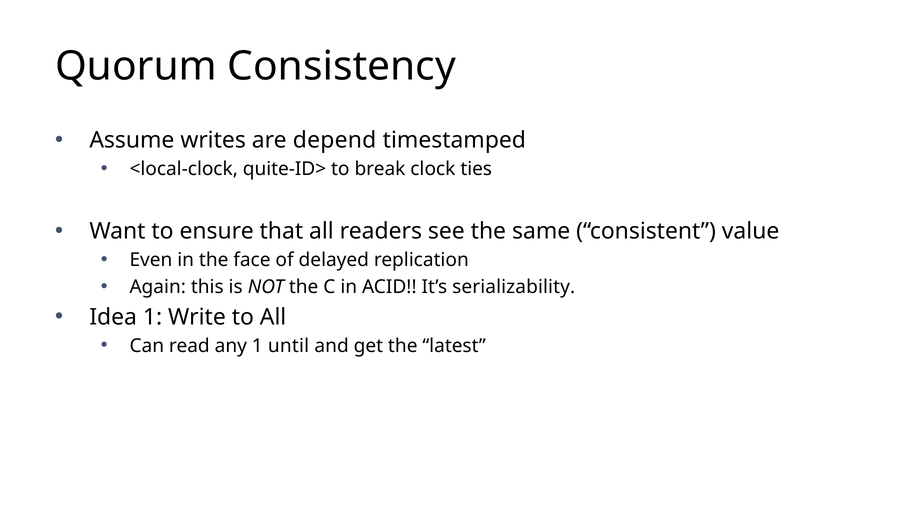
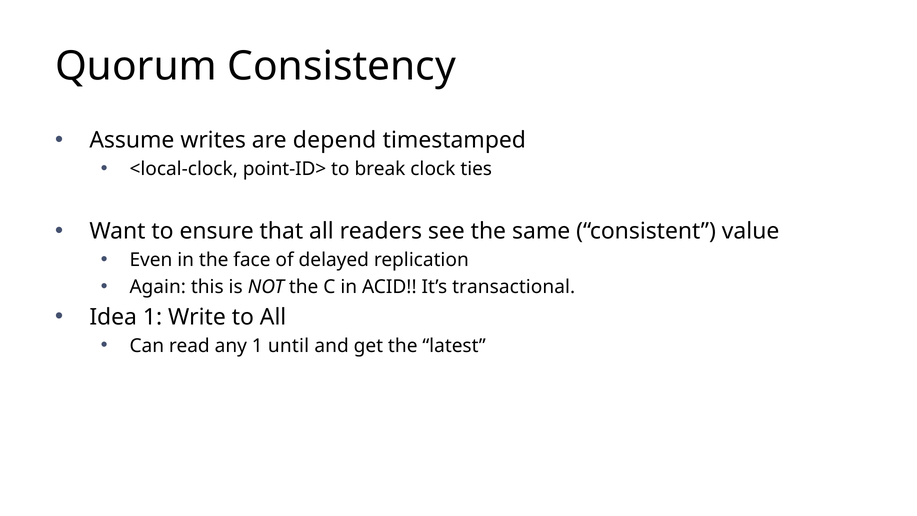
quite-ID>: quite-ID> -> point-ID> (285, 169)
serializability: serializability -> transactional (514, 287)
